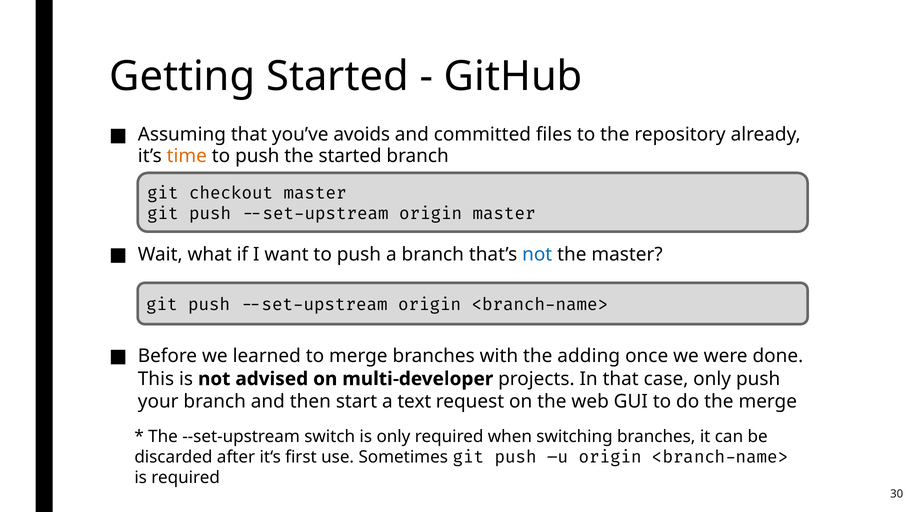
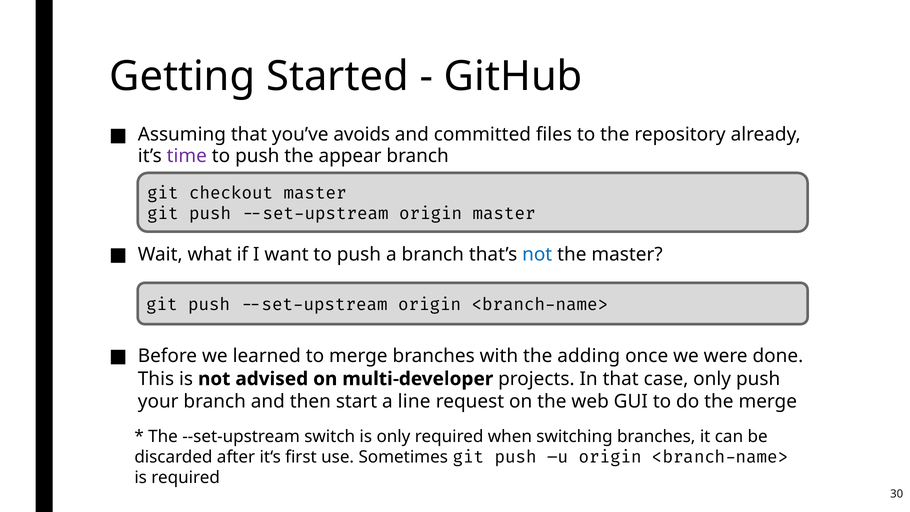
time colour: orange -> purple (187, 156)
the started: started -> appear (350, 156)
text: text -> line (414, 402)
